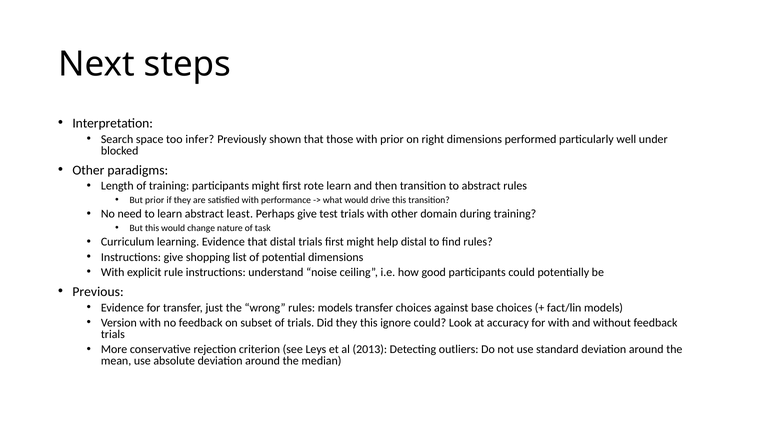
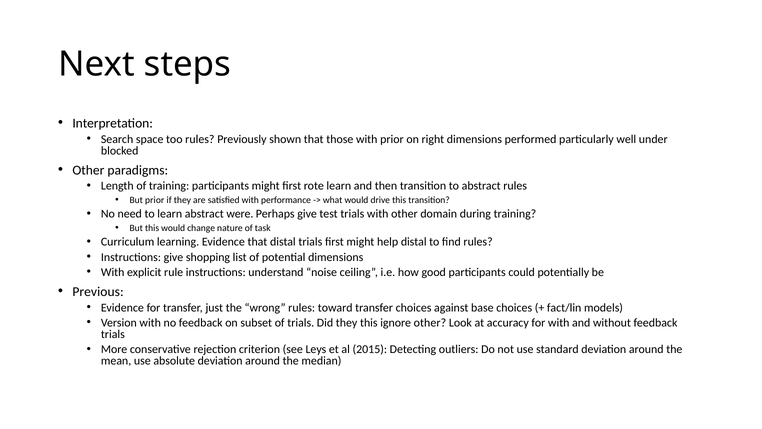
too infer: infer -> rules (200, 139)
least: least -> were (240, 214)
rules models: models -> toward (335, 307)
ignore could: could -> other (430, 322)
2013: 2013 -> 2015 (370, 349)
